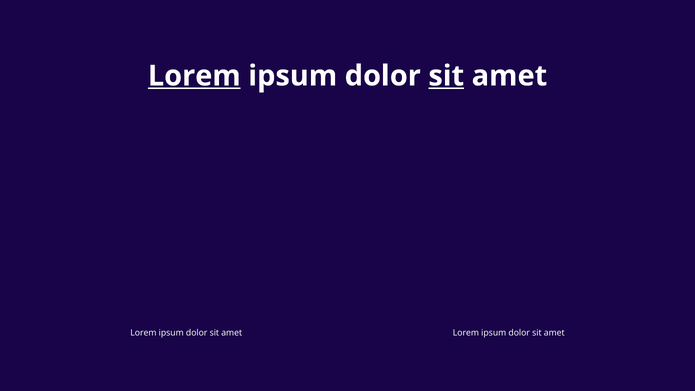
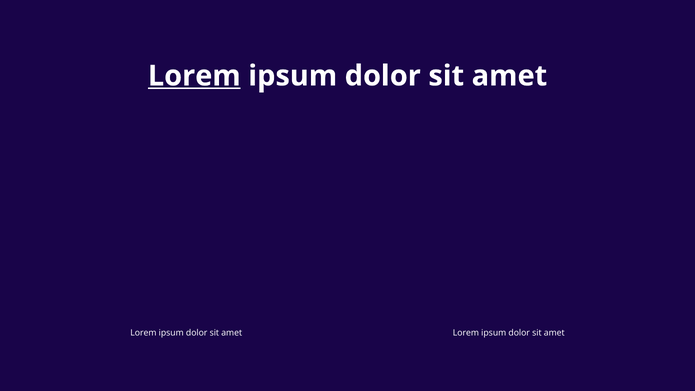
sit underline: present -> none (446, 76)
